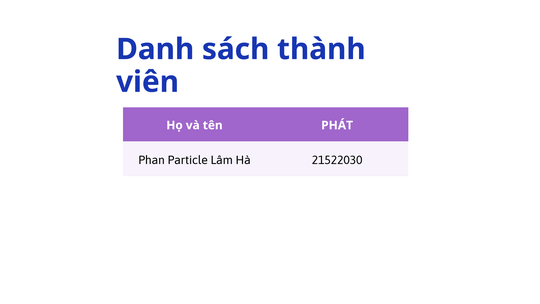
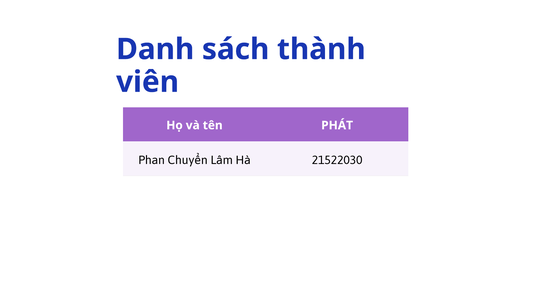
Particle: Particle -> Chuyển (188, 160)
